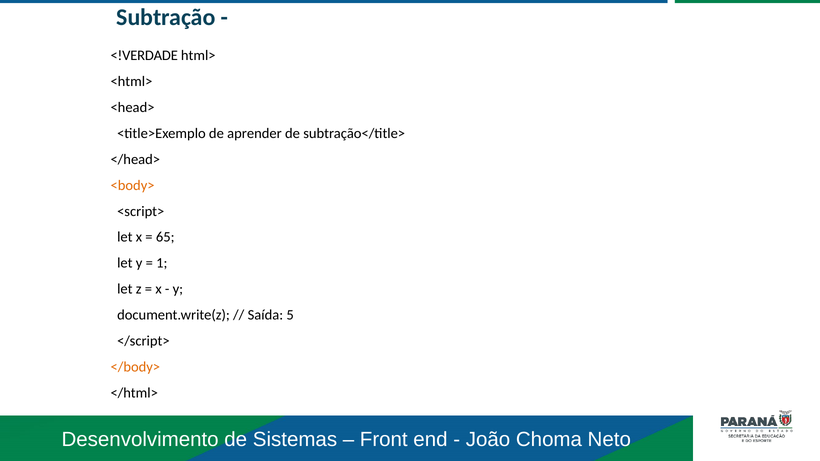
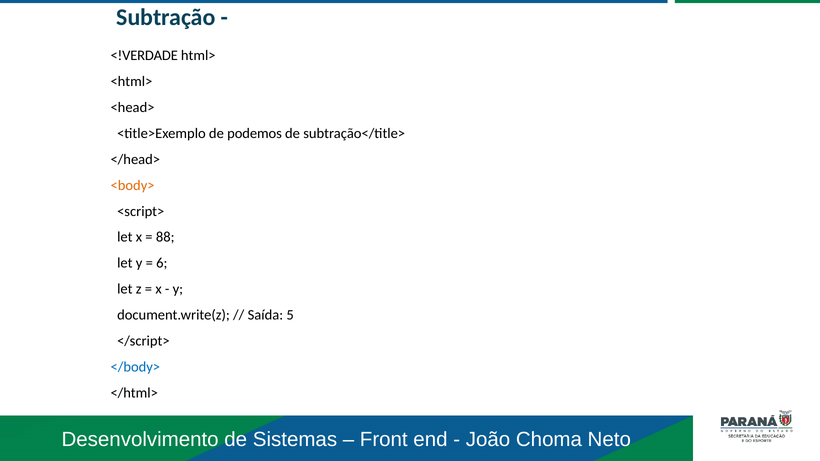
aprender: aprender -> podemos (255, 133)
65: 65 -> 88 (165, 237)
1: 1 -> 6 (162, 263)
</body> colour: orange -> blue (135, 367)
